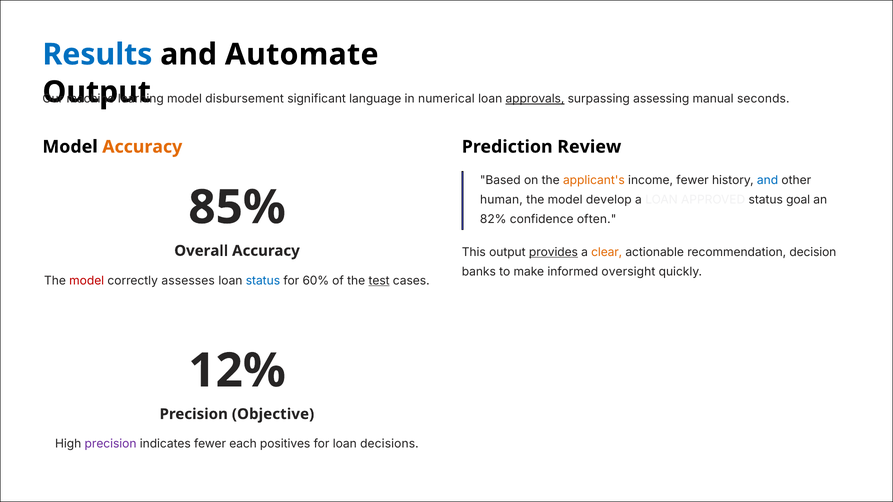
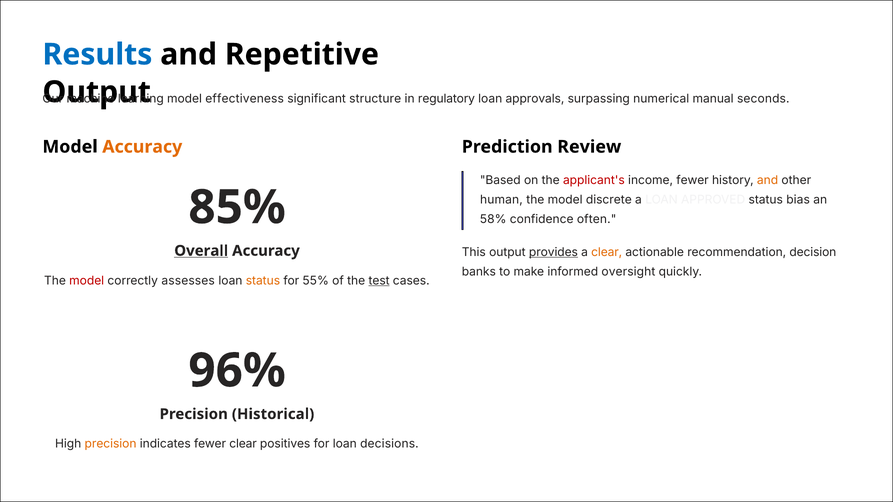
Automate: Automate -> Repetitive (302, 55)
disbursement: disbursement -> effectiveness (245, 99)
language: language -> structure (375, 99)
numerical: numerical -> regulatory (446, 99)
approvals underline: present -> none (535, 99)
assessing: assessing -> numerical (661, 99)
applicant's colour: orange -> red (594, 180)
and colour: blue -> orange (768, 180)
develop: develop -> discrete (609, 200)
goal: goal -> bias (798, 200)
82%: 82% -> 58% (493, 219)
Overall underline: none -> present (201, 251)
status colour: blue -> orange (263, 281)
60%: 60% -> 55% (316, 281)
12%: 12% -> 96% (237, 371)
Objective: Objective -> Historical (273, 414)
precision colour: purple -> orange (111, 444)
fewer each: each -> clear (243, 444)
